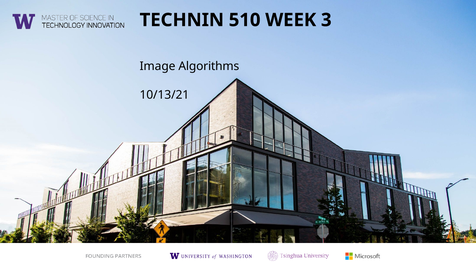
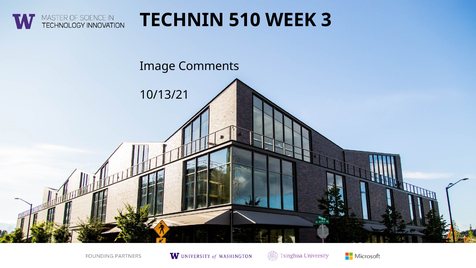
Algorithms: Algorithms -> Comments (209, 66)
